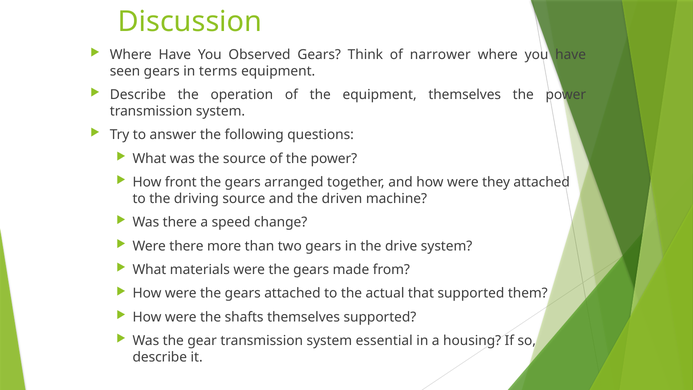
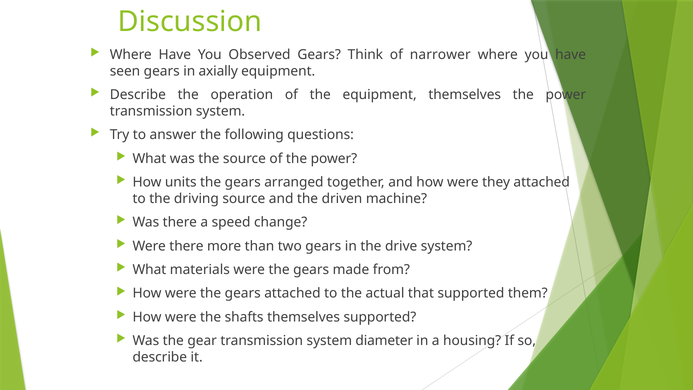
terms: terms -> axially (218, 71)
front: front -> units (181, 182)
essential: essential -> diameter (384, 341)
